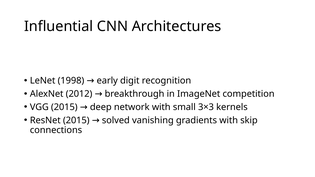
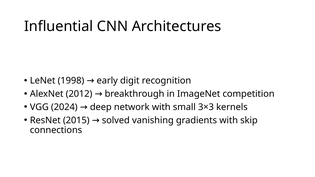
VGG 2015: 2015 -> 2024 (64, 107)
